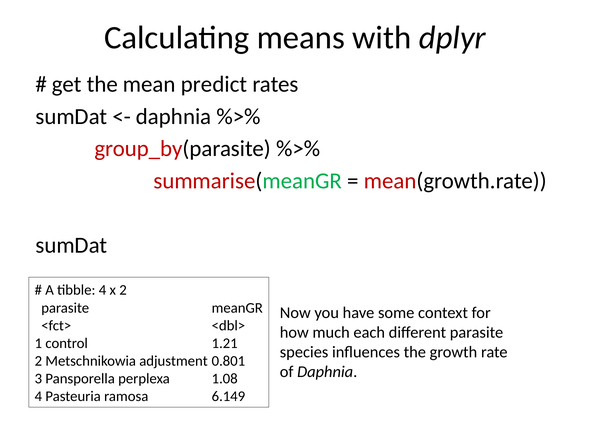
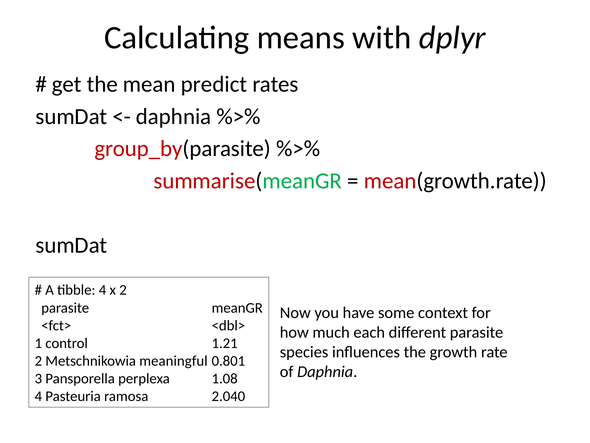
adjustment: adjustment -> meaningful (173, 361)
6.149: 6.149 -> 2.040 (228, 396)
